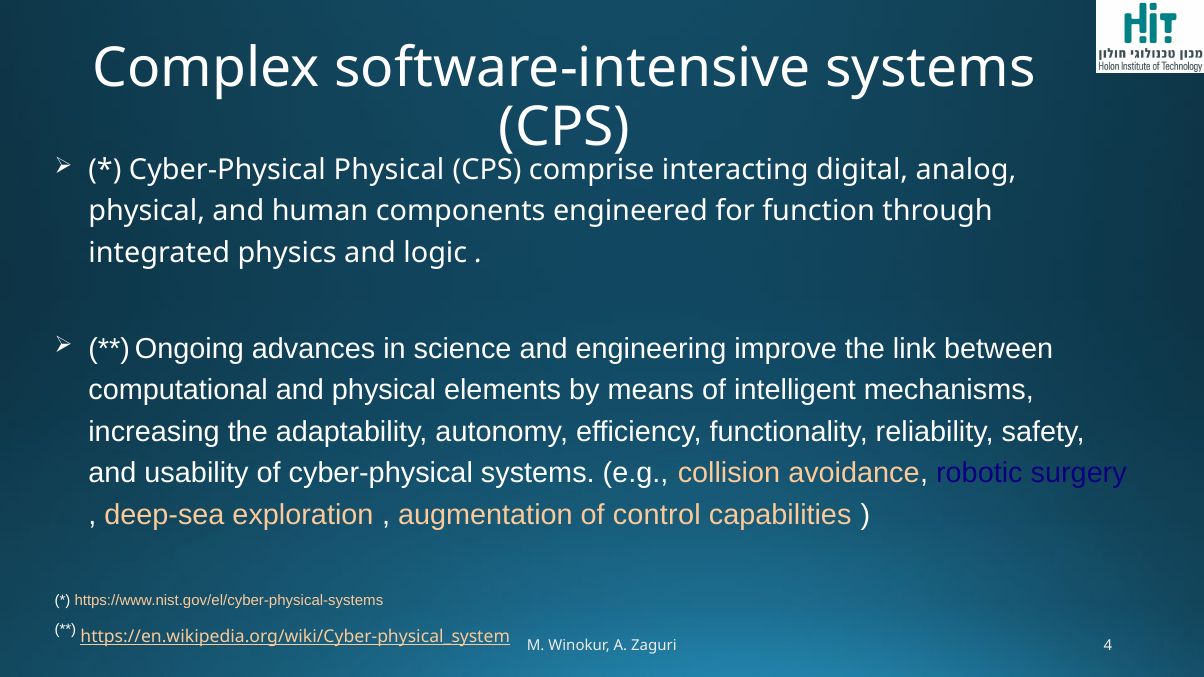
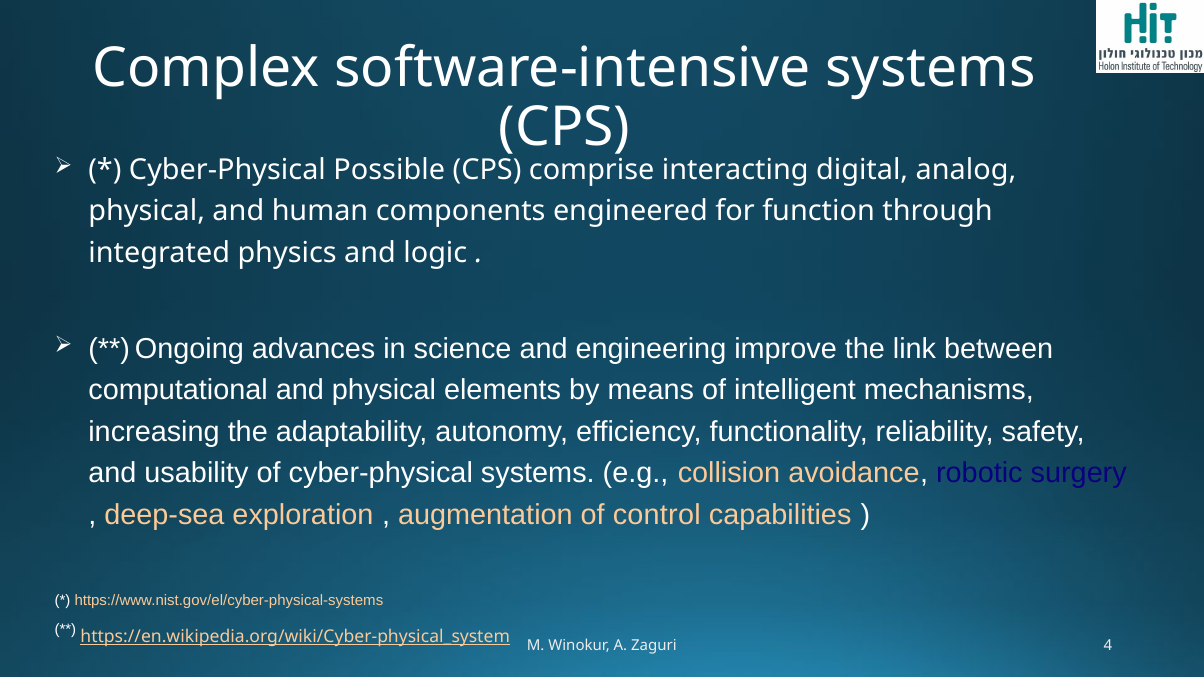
Cyber-Physical Physical: Physical -> Possible (389, 170)
